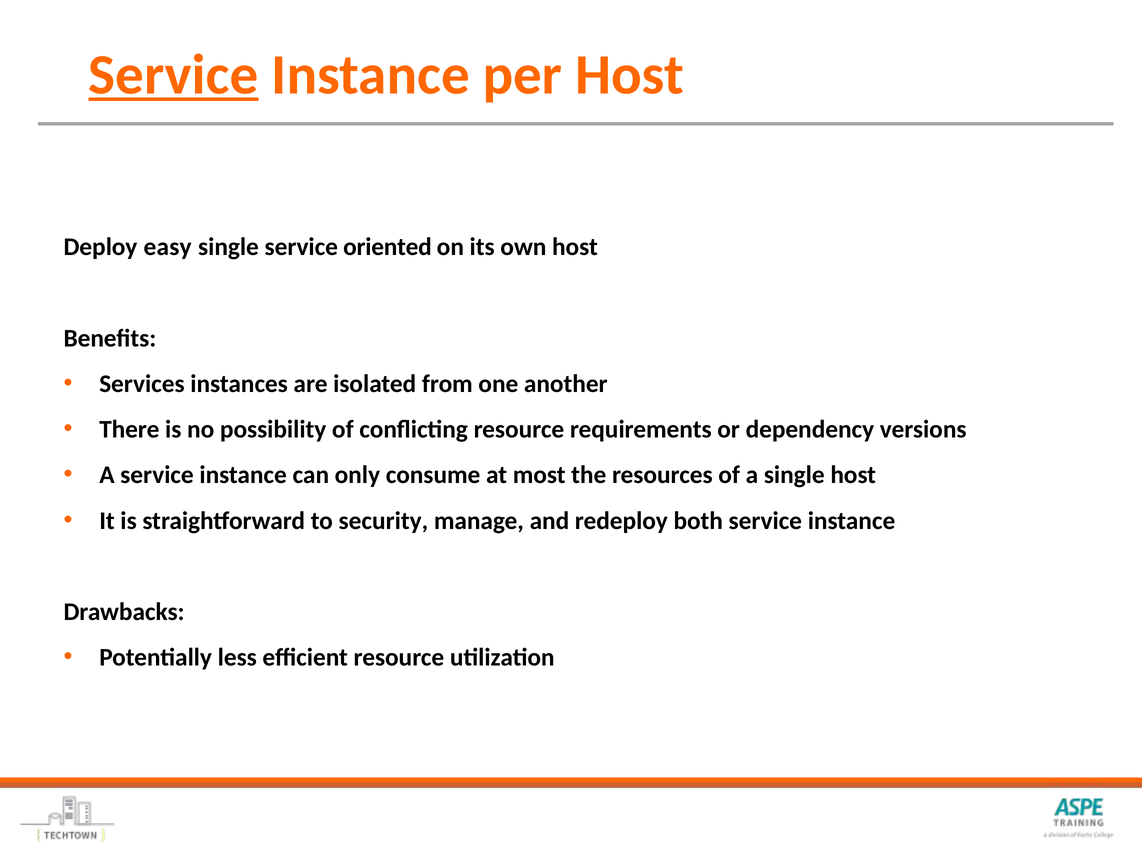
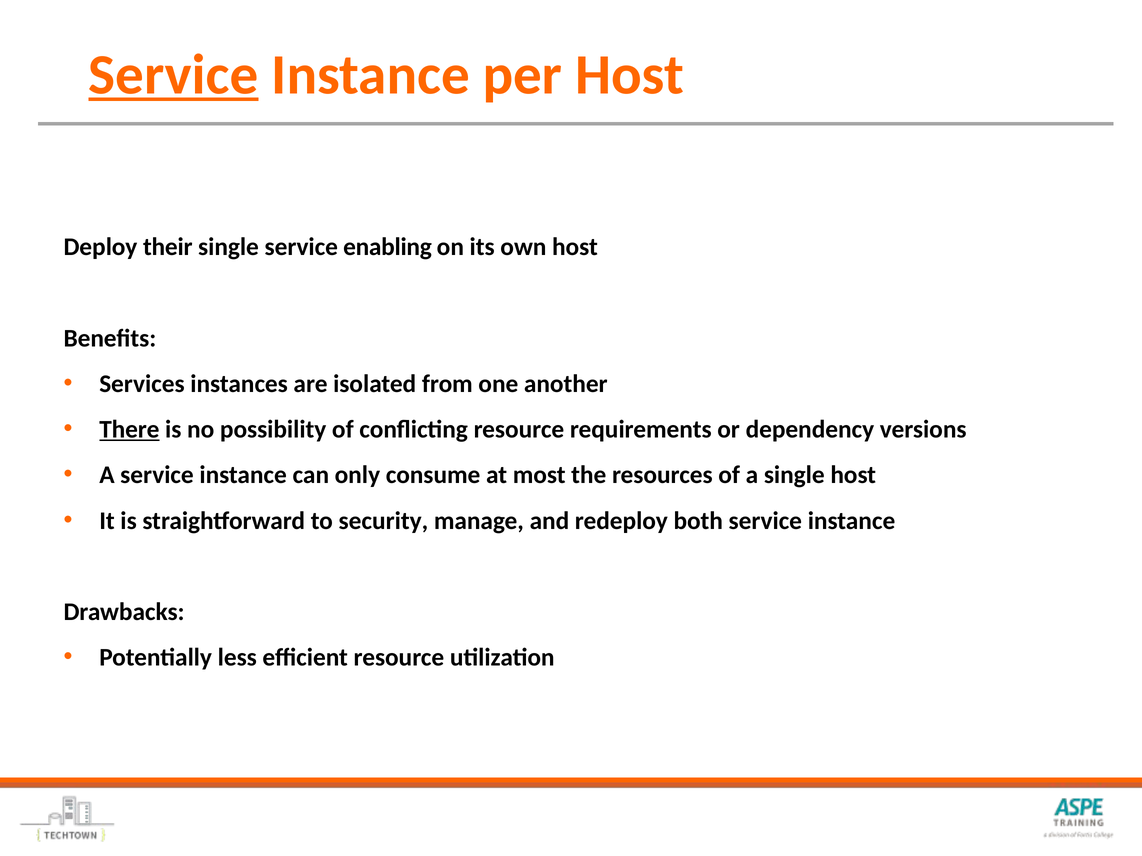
easy: easy -> their (168, 247)
oriented: oriented -> enabling (387, 247)
There underline: none -> present (129, 430)
